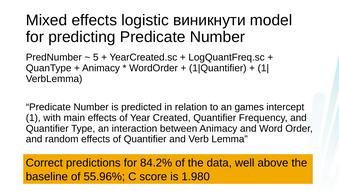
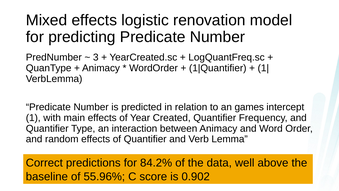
виникнути: виникнути -> renovation (209, 20)
5: 5 -> 3 (96, 57)
1.980: 1.980 -> 0.902 (196, 176)
